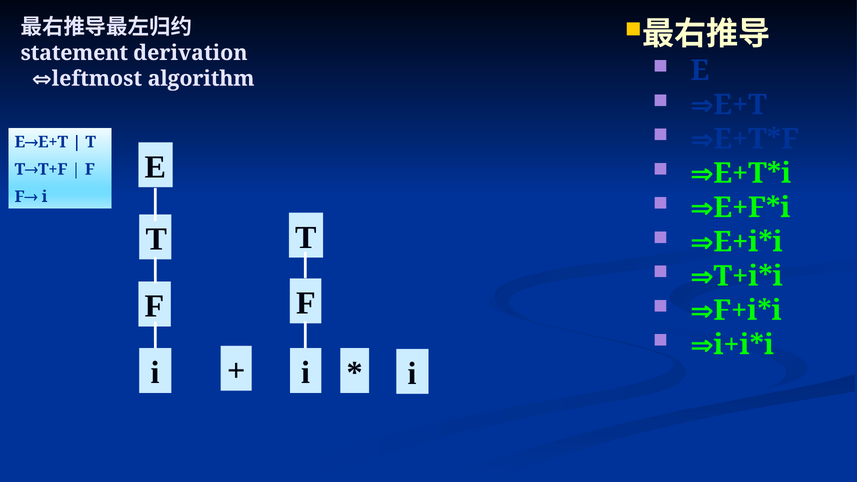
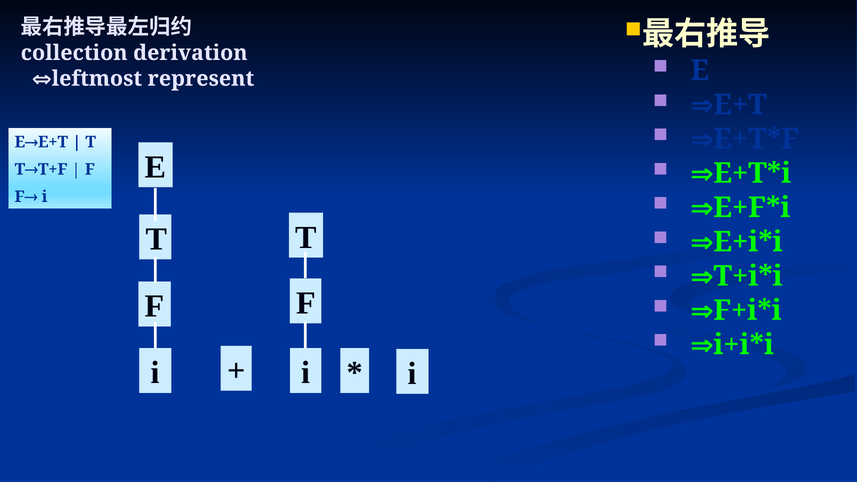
statement: statement -> collection (74, 53)
algorithm: algorithm -> represent (201, 79)
